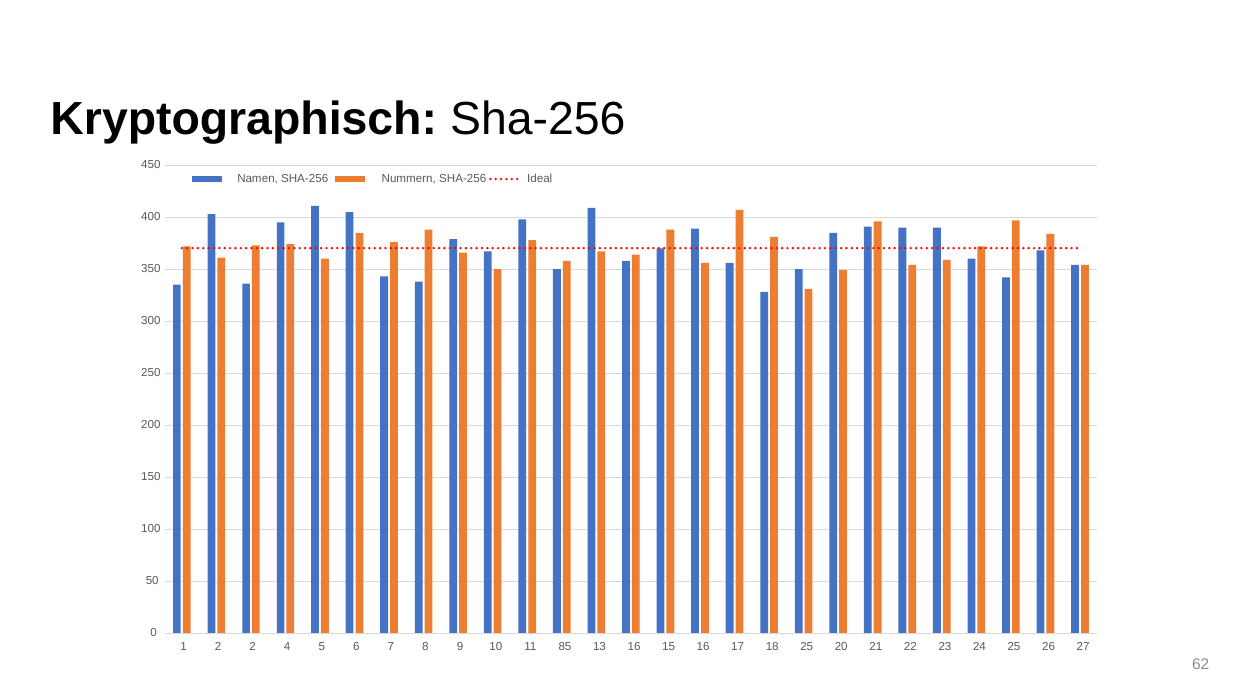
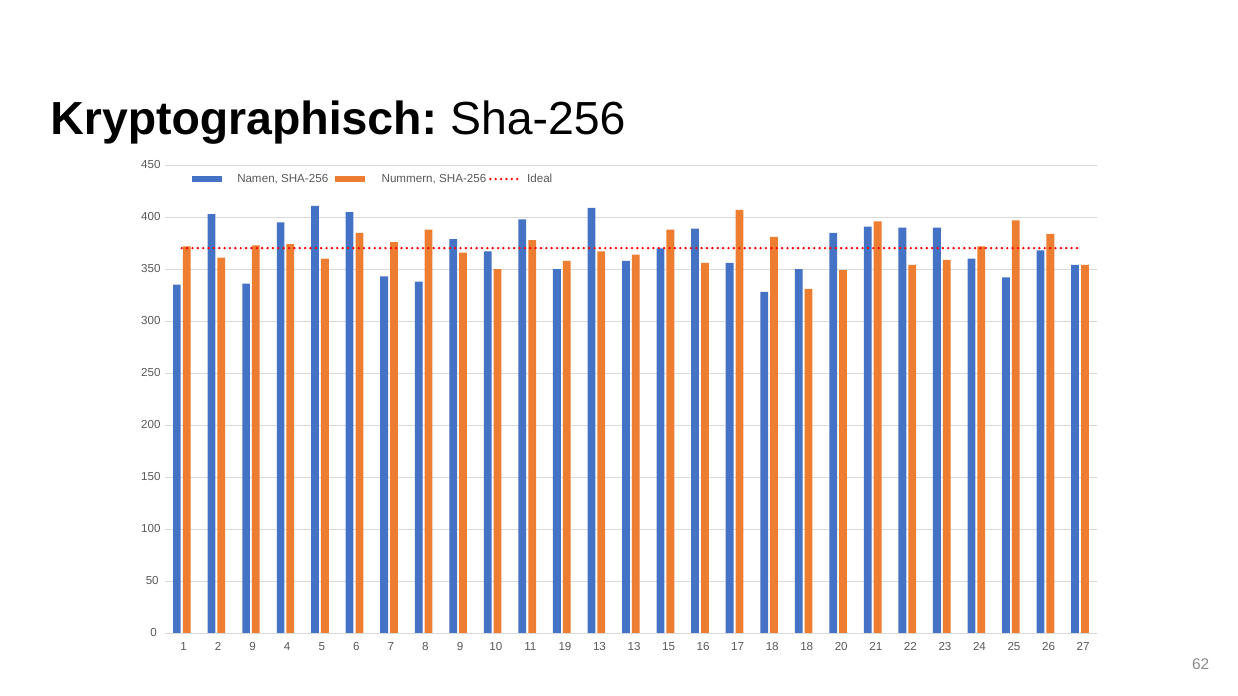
2 2: 2 -> 9 (253, 647)
85: 85 -> 19 (565, 647)
13 16: 16 -> 13 (634, 647)
18 25: 25 -> 18 (807, 647)
